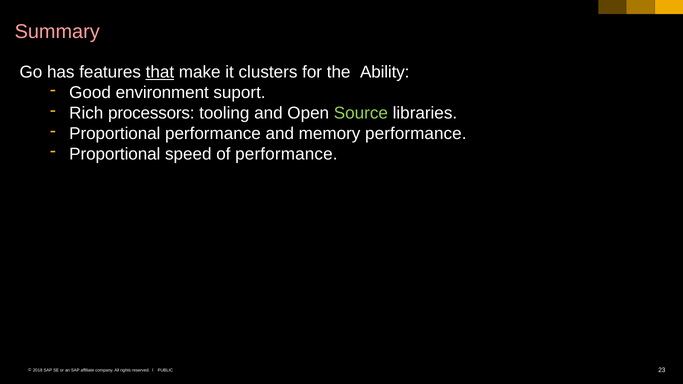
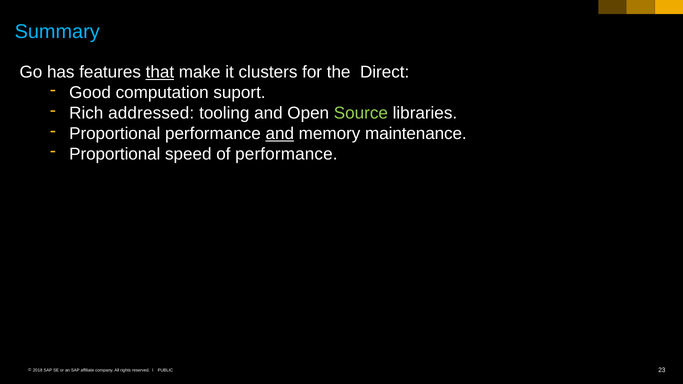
Summary colour: pink -> light blue (57, 32)
Ability: Ability -> Direct (385, 72)
environment: environment -> computation (162, 93)
processors: processors -> addressed (151, 113)
and underline: none -> present (280, 134)
memory performance: performance -> maintenance (416, 134)
